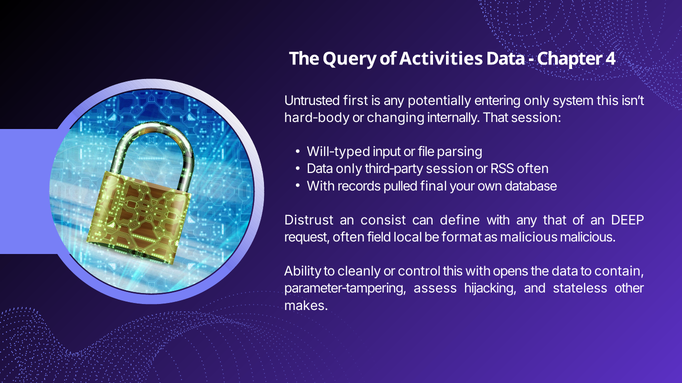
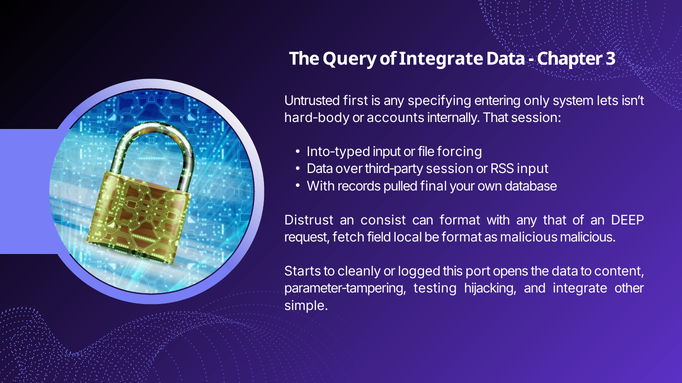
of Activities: Activities -> Integrate (441, 59)
4: 4 -> 3 (611, 59)
potentially: potentially -> specifying (440, 101)
system this: this -> lets (608, 101)
changing: changing -> accounts (396, 118)
Will‑typed: Will‑typed -> Into‑typed (339, 152)
parsing: parsing -> forcing (460, 152)
Data only: only -> over (349, 169)
RSS often: often -> input (533, 169)
can define: define -> format (460, 221)
request often: often -> fetch (349, 238)
Ability: Ability -> Starts (303, 272)
control: control -> logged (419, 272)
this with: with -> port (478, 272)
contain: contain -> content (619, 272)
assess: assess -> testing (435, 289)
and stateless: stateless -> integrate (580, 289)
makes: makes -> simple (306, 306)
